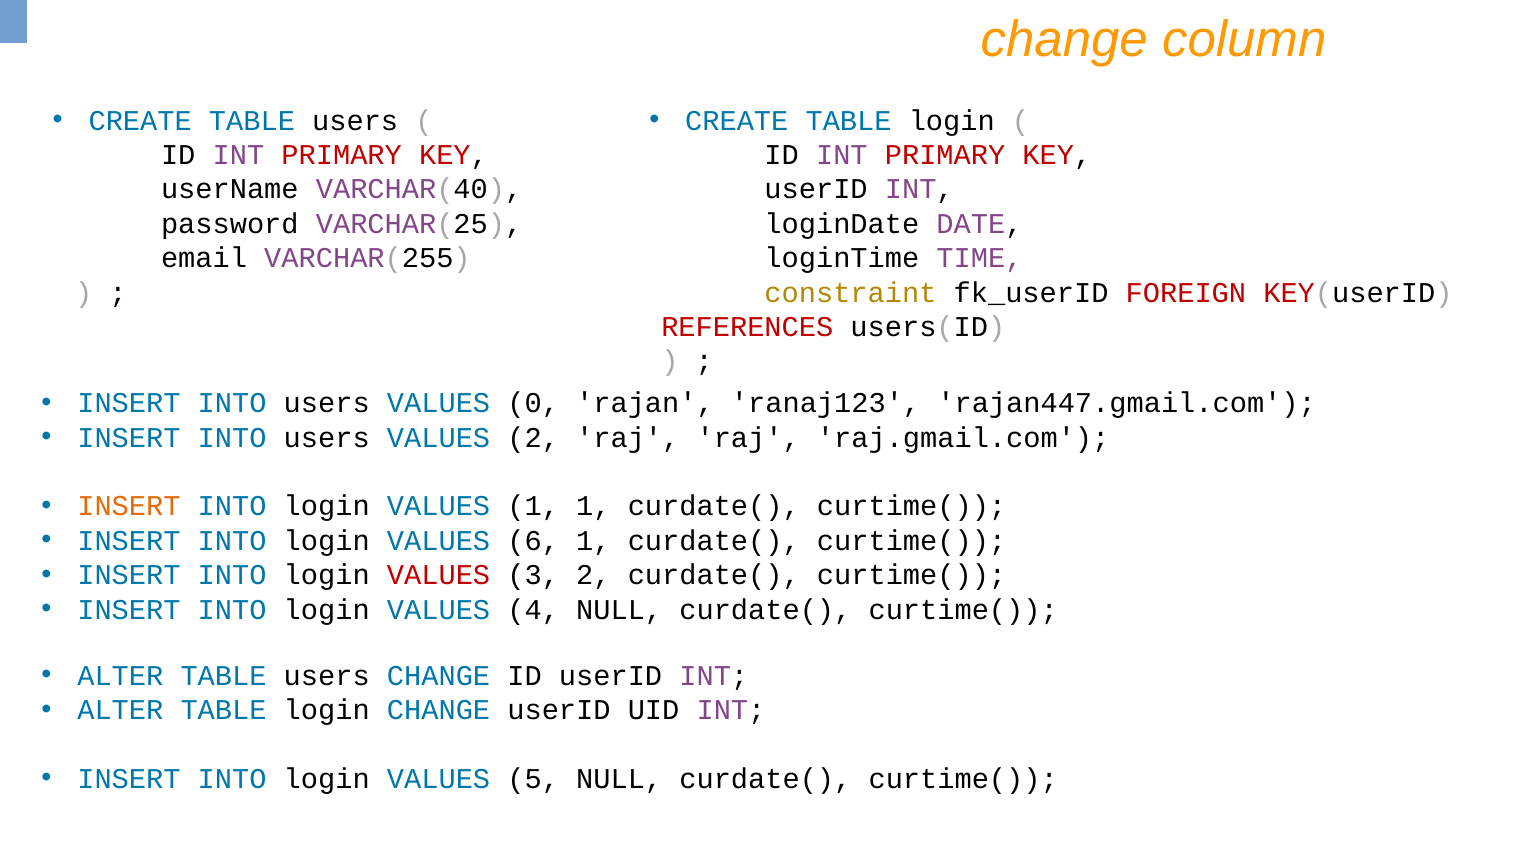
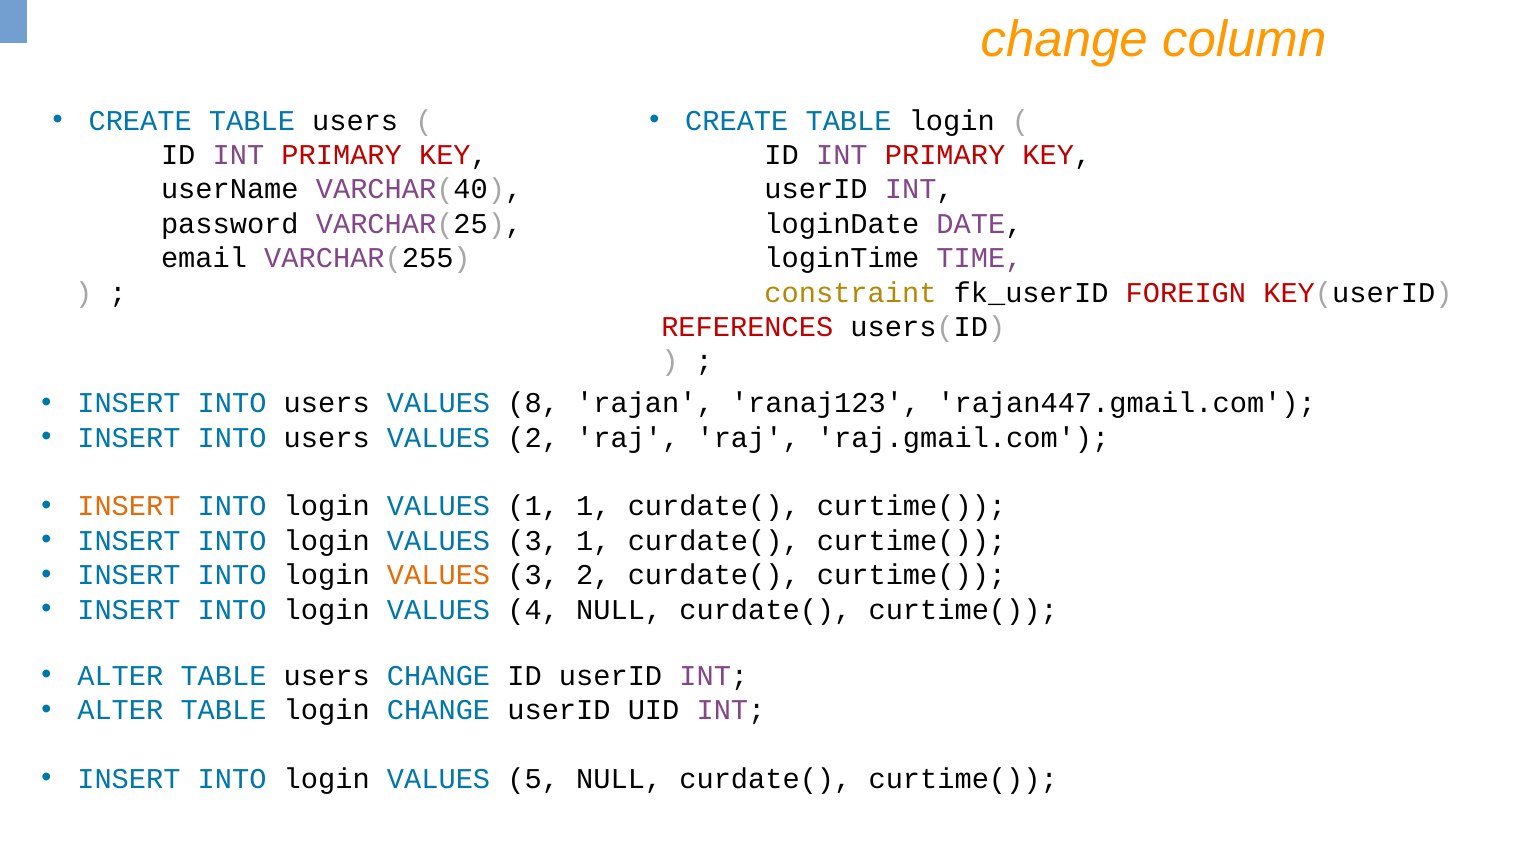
0: 0 -> 8 (533, 403)
6: 6 -> 3 (533, 541)
VALUES colour: red -> orange (439, 575)
